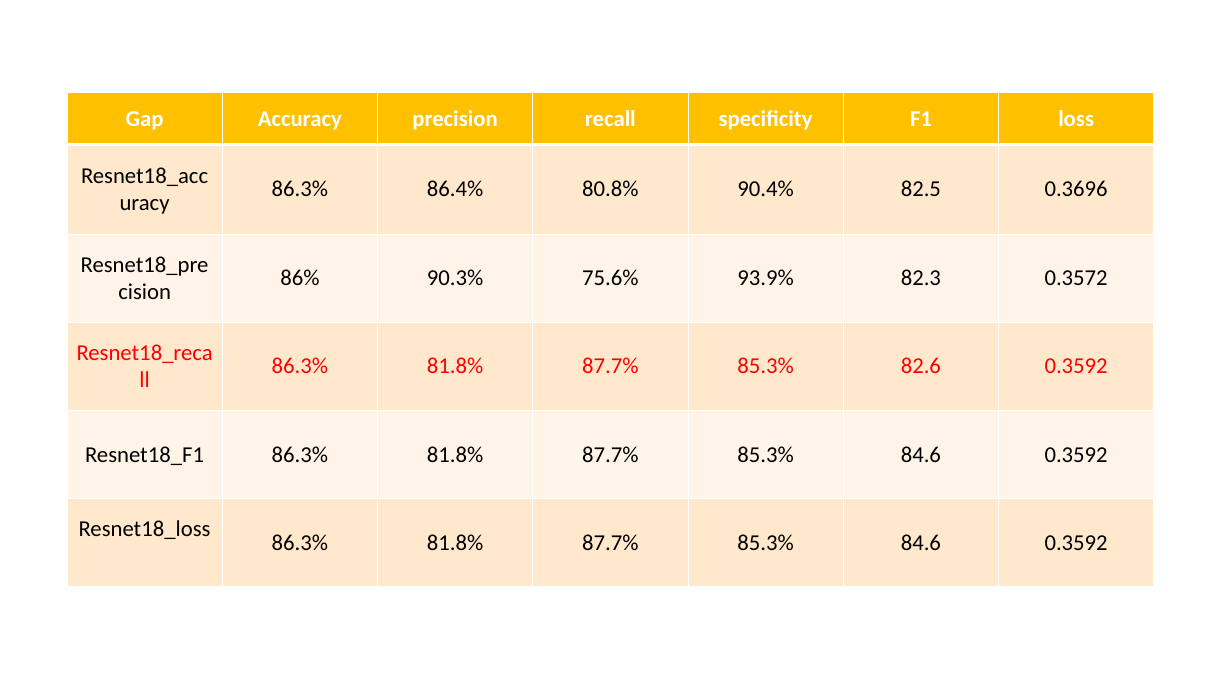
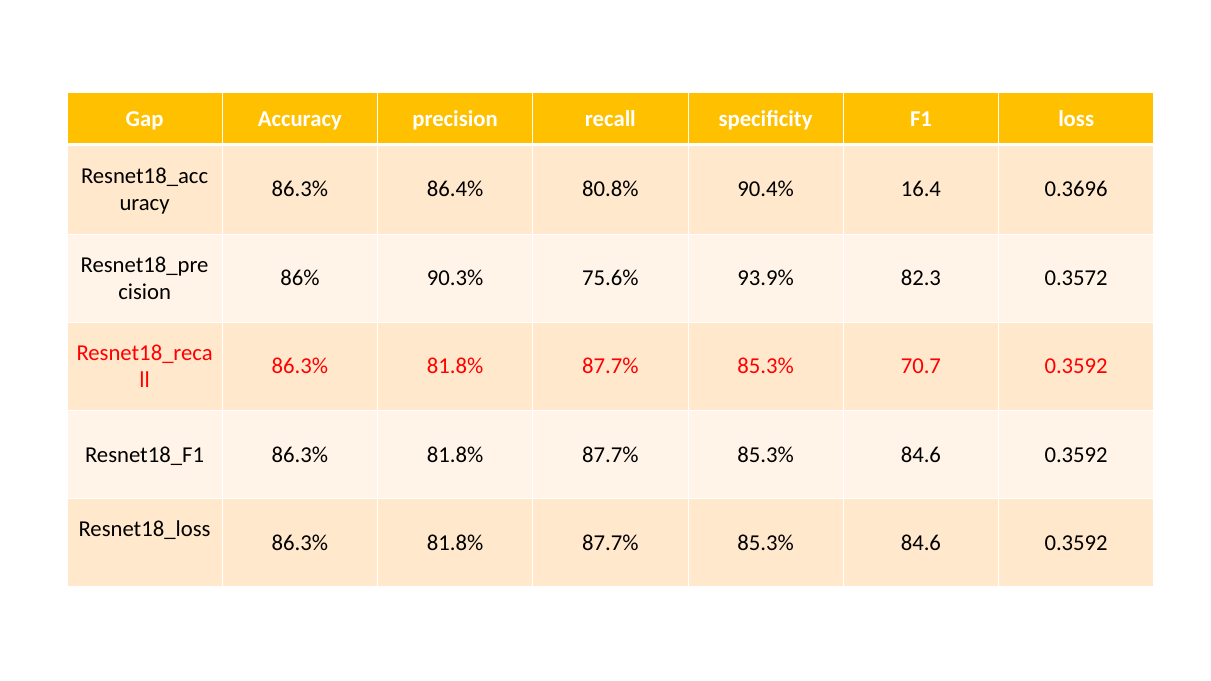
82.5: 82.5 -> 16.4 (921, 190)
82.6: 82.6 -> 70.7 (921, 367)
